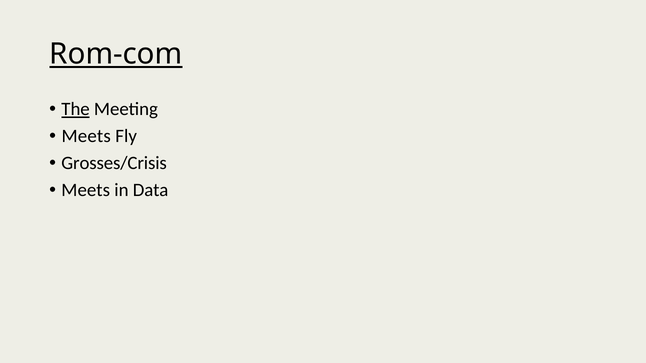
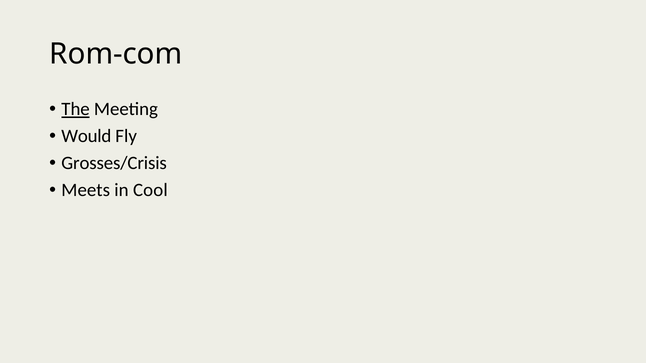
Rom-com underline: present -> none (116, 54)
Meets: Meets -> Would (86, 136)
Data: Data -> Cool (150, 190)
